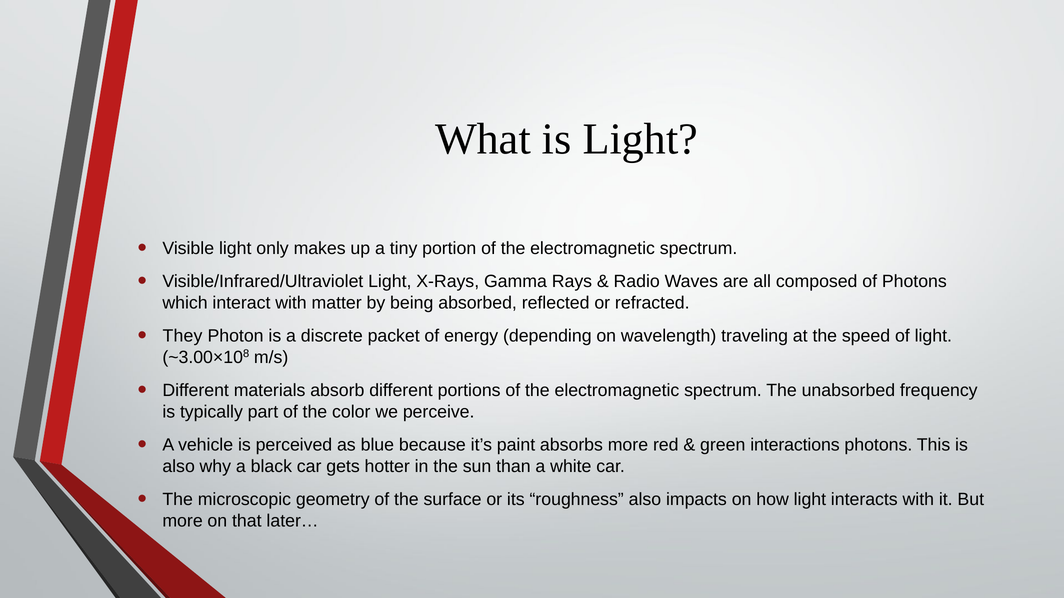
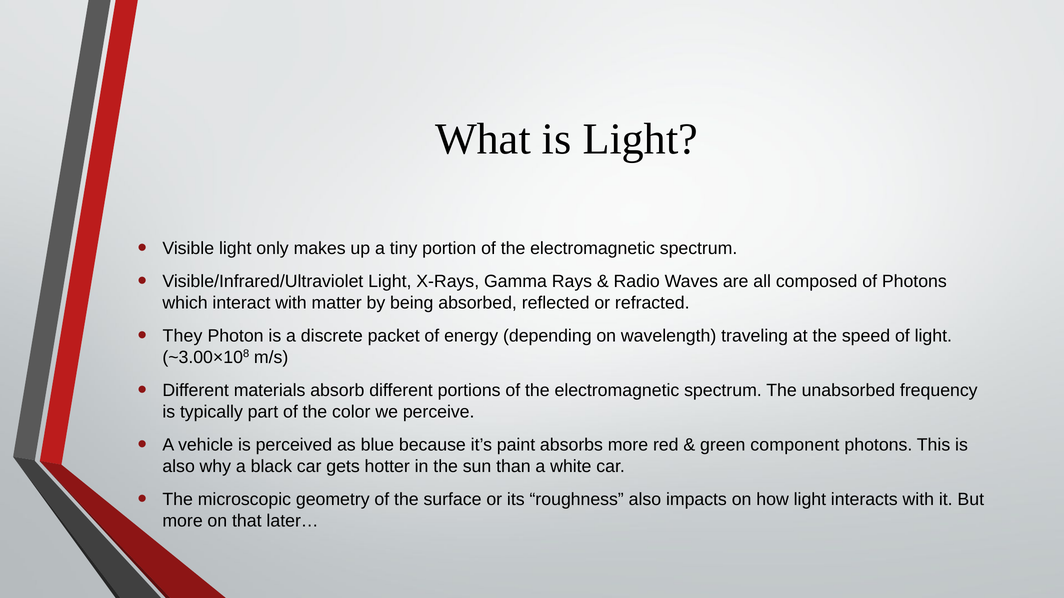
interactions: interactions -> component (795, 445)
